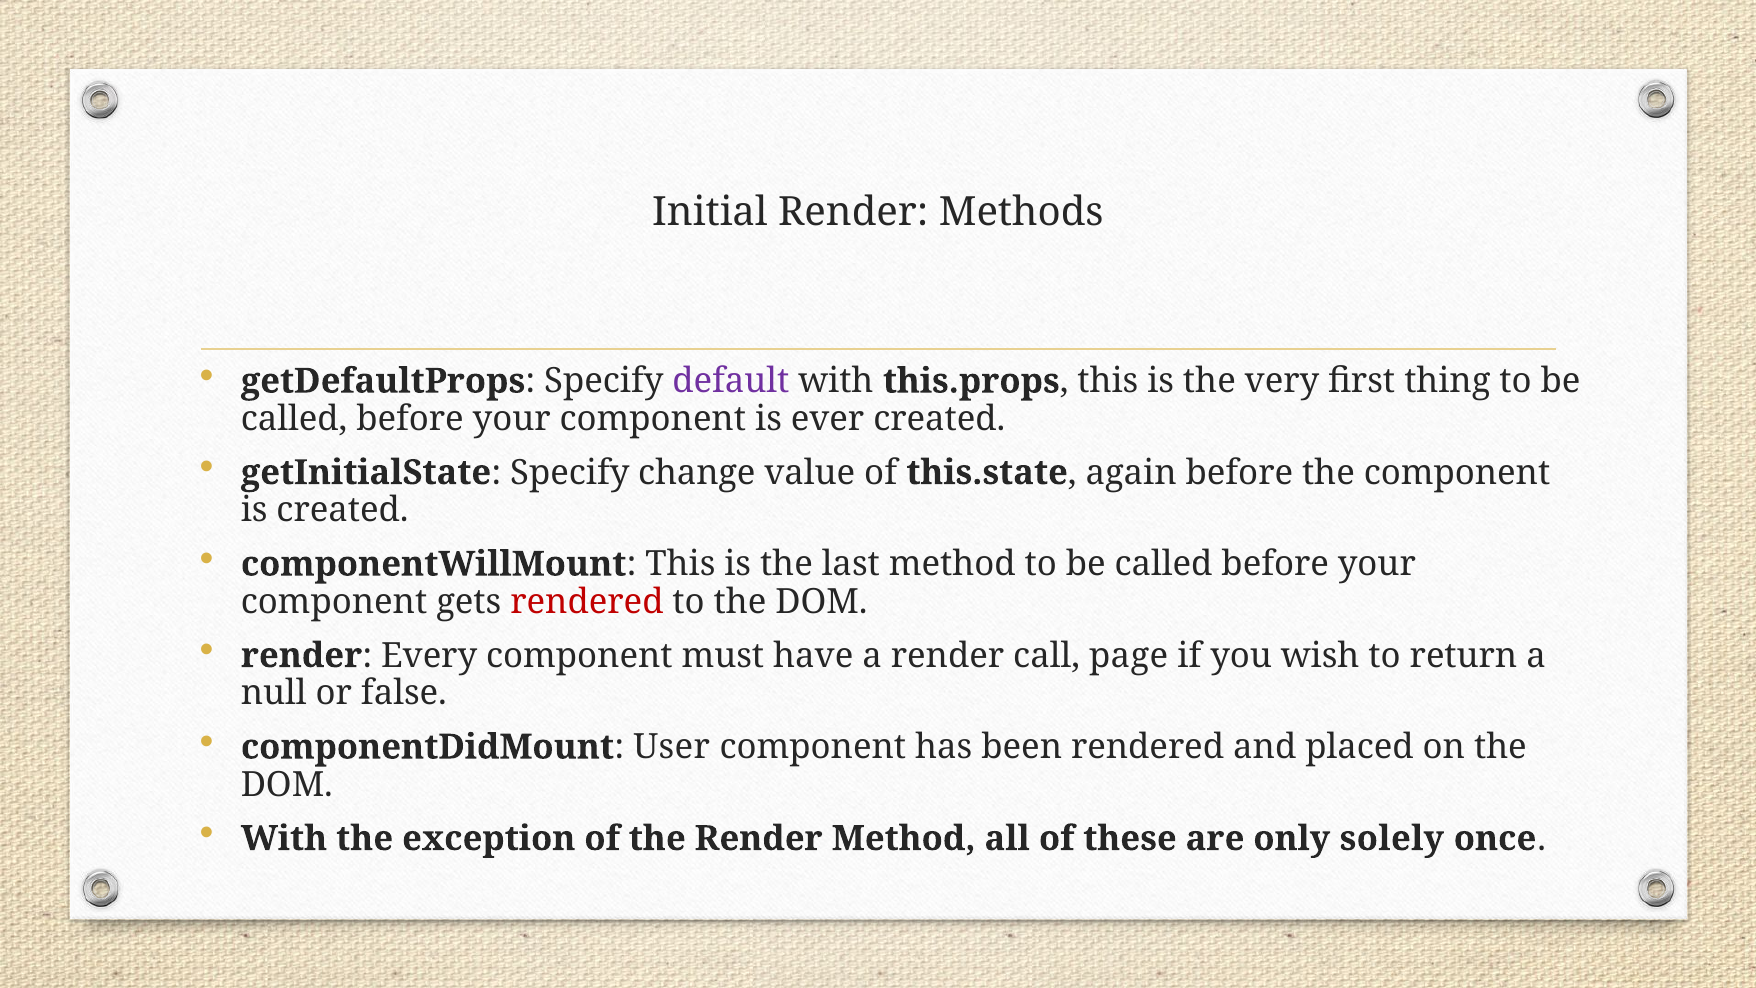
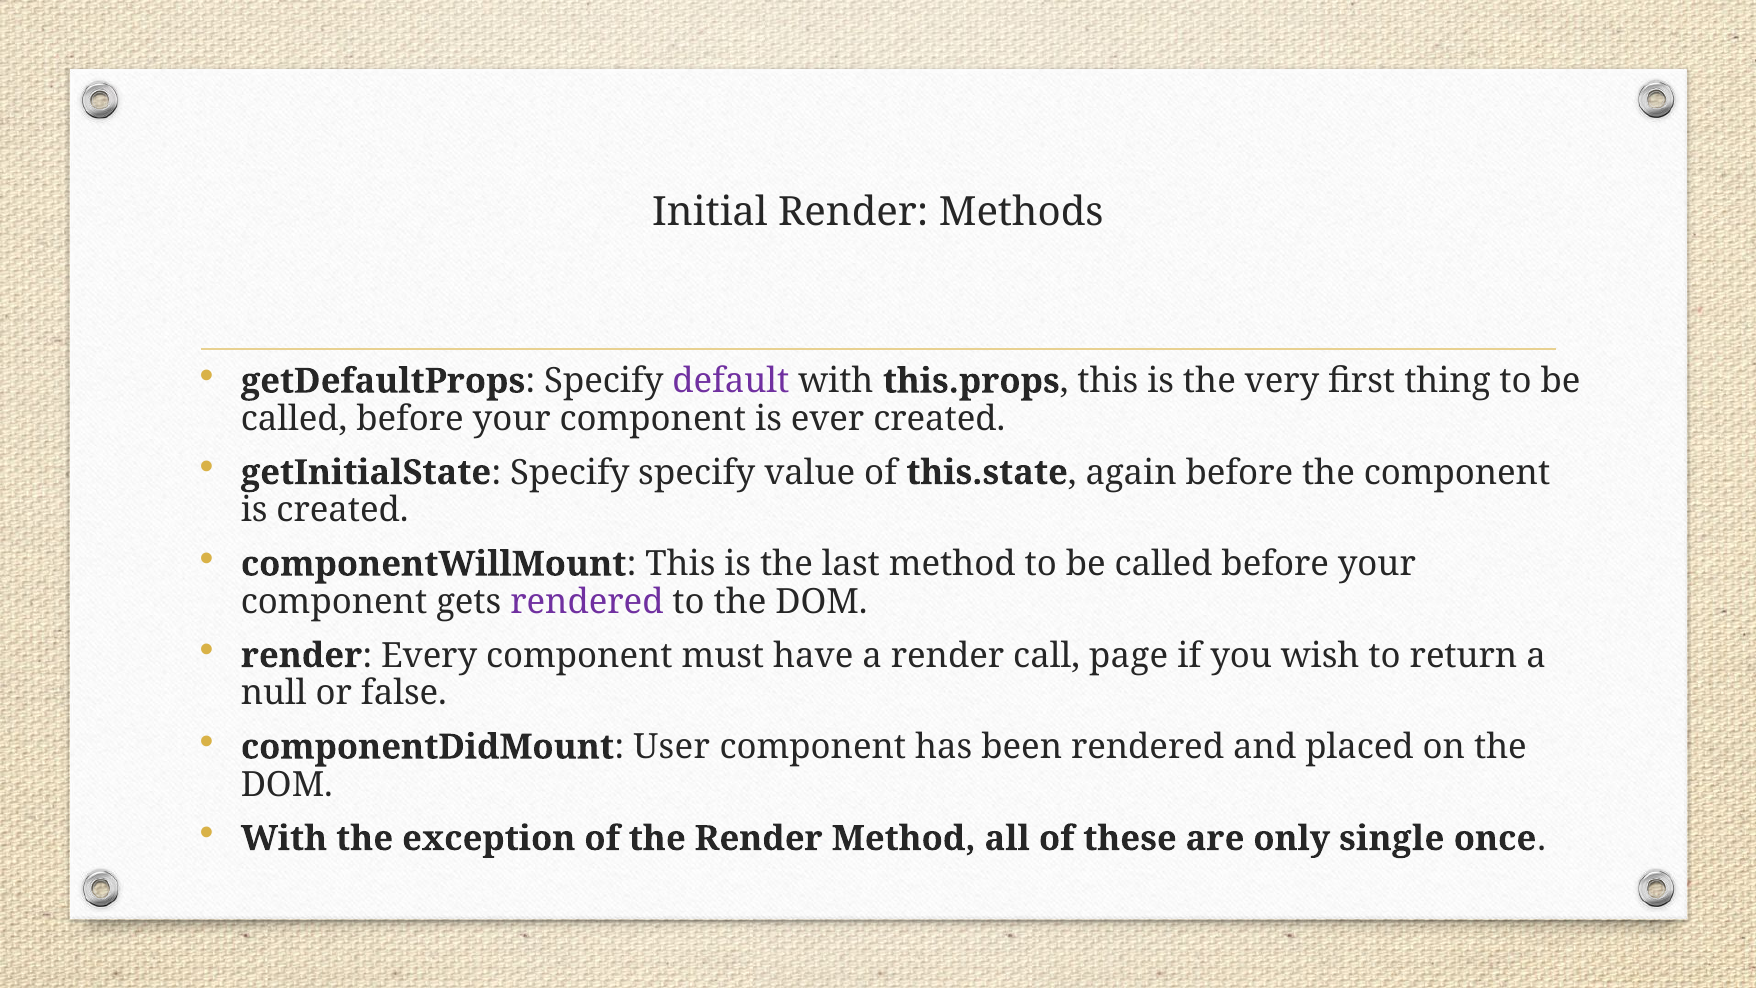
Specify change: change -> specify (697, 473)
rendered colour: red -> purple (587, 602)
solely: solely -> single (1392, 838)
